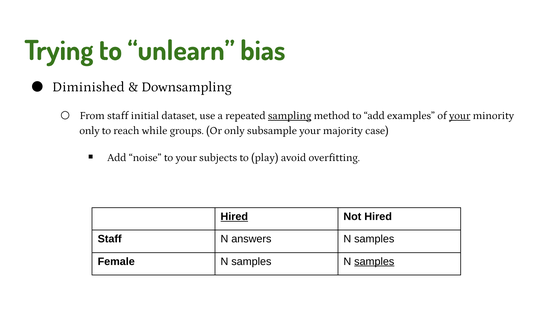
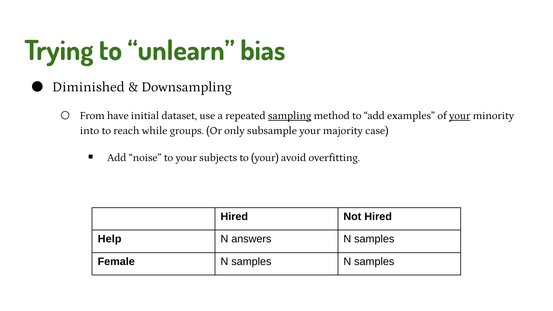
From staff: staff -> have (118, 116)
only: only -> into (89, 131)
play: play -> your (265, 158)
Hired underline: present -> none (234, 217)
Staff: Staff -> Help (110, 239)
samples underline: present -> none (374, 262)
